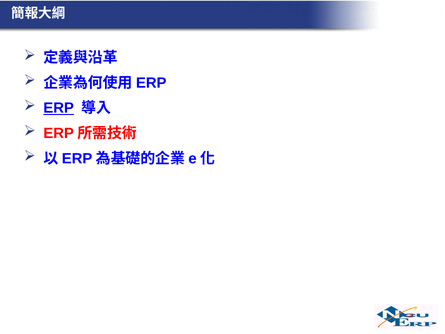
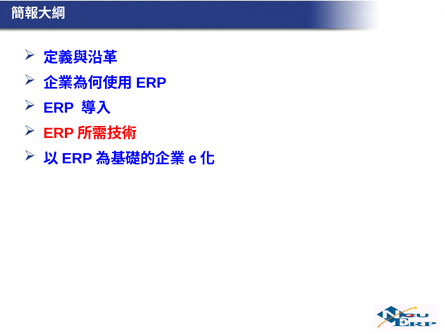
ERP underline: present -> none (59, 108)
